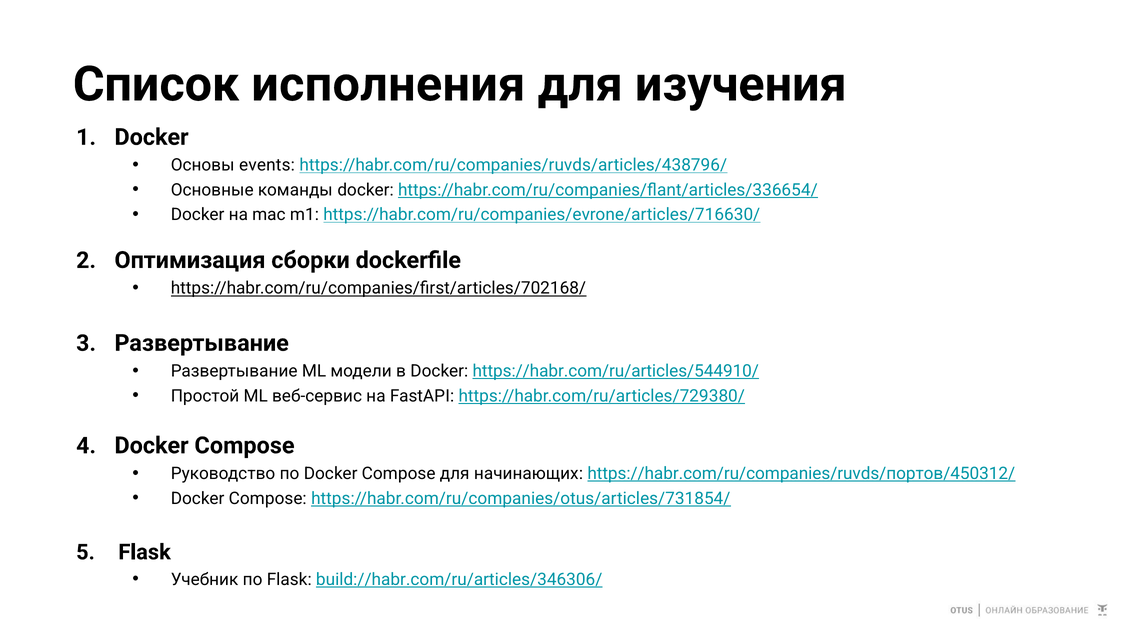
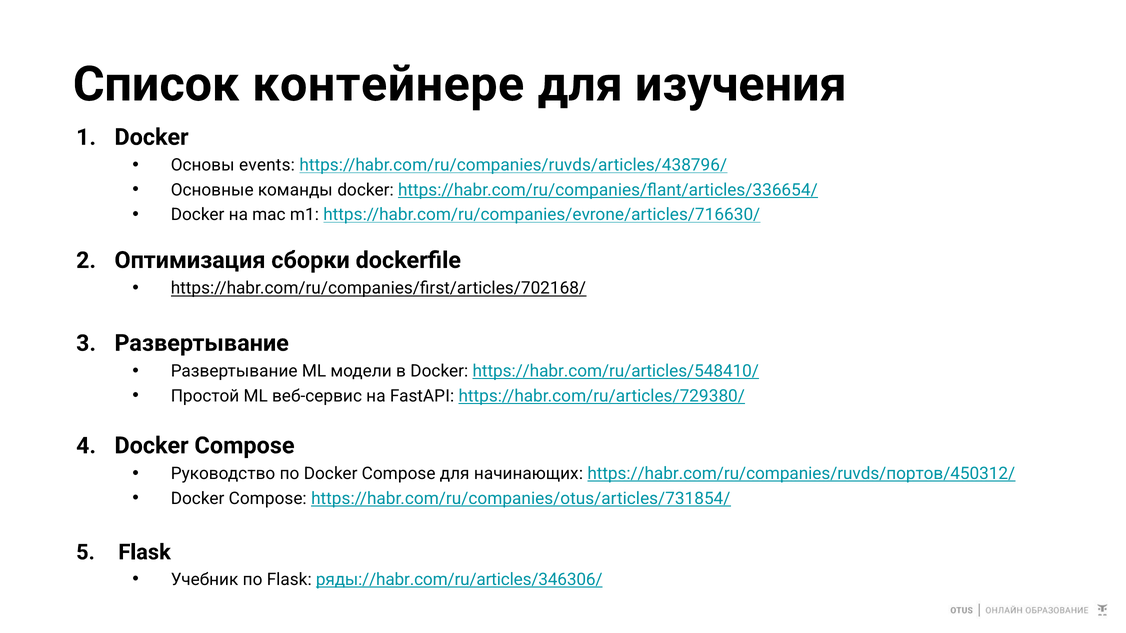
исполнения: исполнения -> контейнере (388, 84)
https://habr.com/ru/articles/544910/: https://habr.com/ru/articles/544910/ -> https://habr.com/ru/articles/548410/ (616, 371)
build://habr.com/ru/articles/346306/: build://habr.com/ru/articles/346306/ -> ряды://habr.com/ru/articles/346306/ (459, 580)
